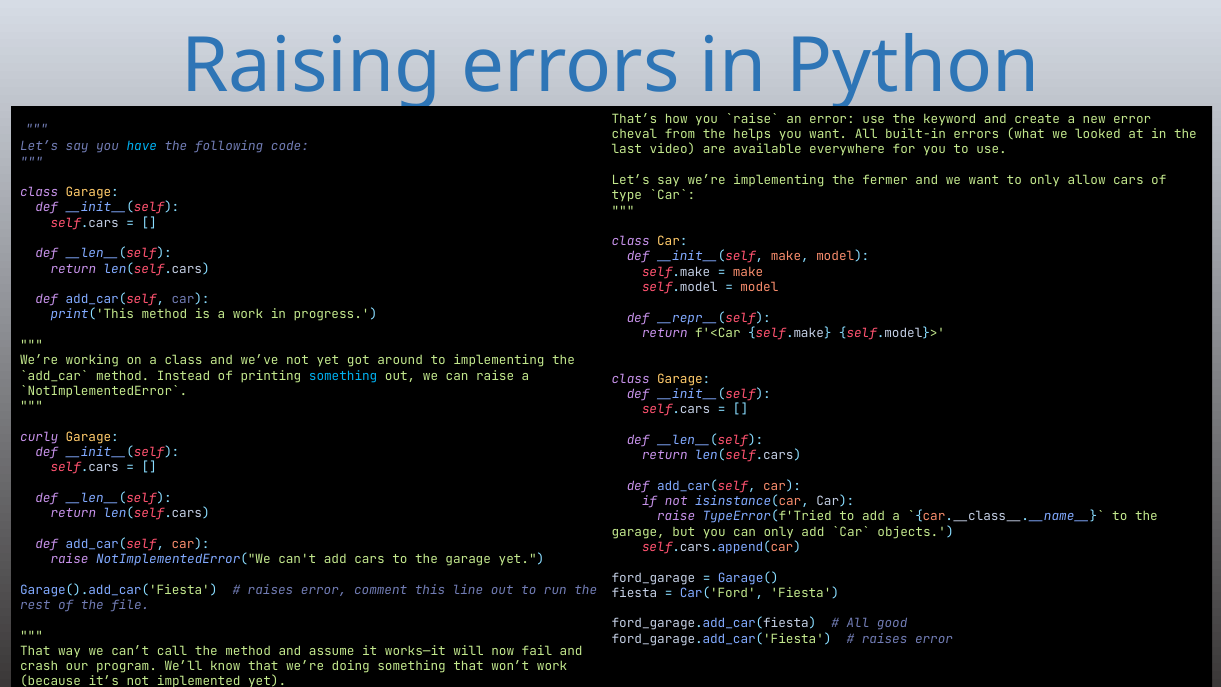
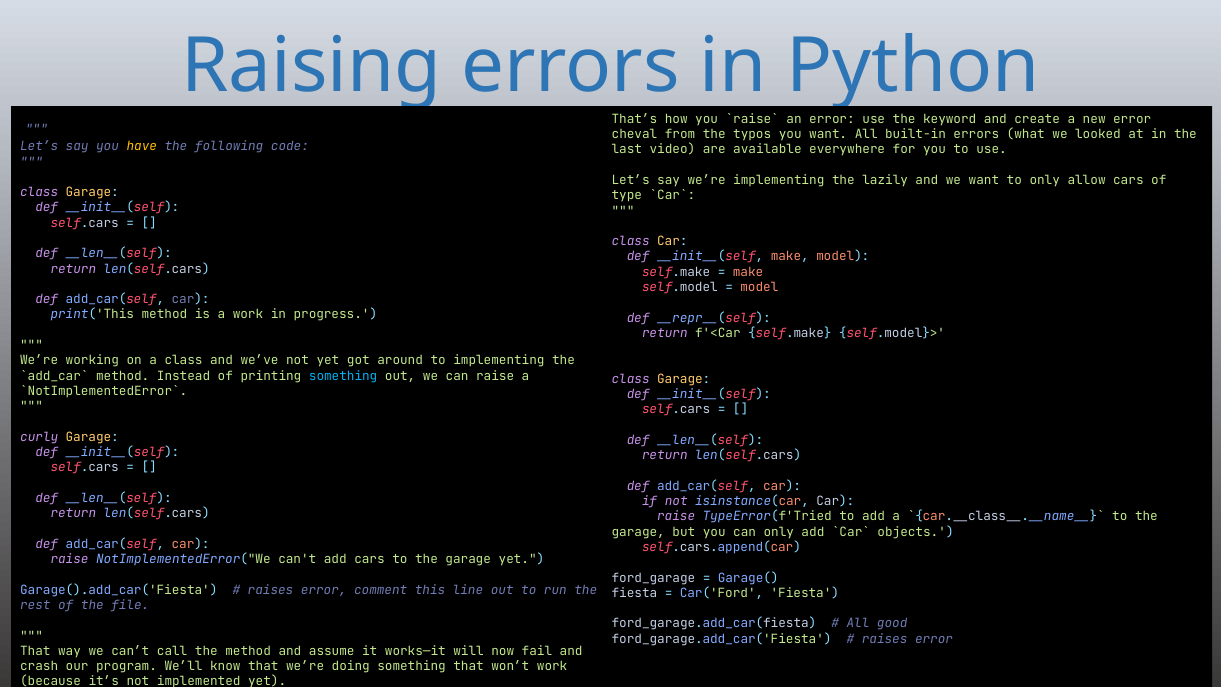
helps: helps -> typos (752, 134)
have colour: light blue -> yellow (142, 147)
fermer: fermer -> lazily (885, 180)
